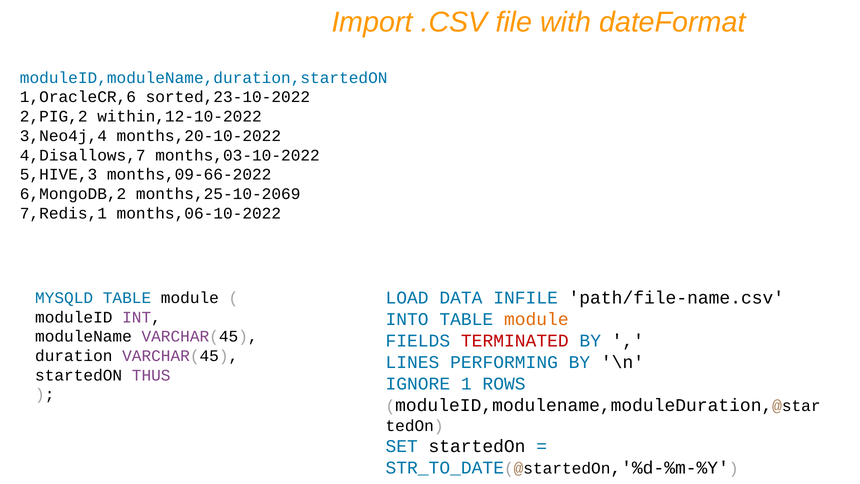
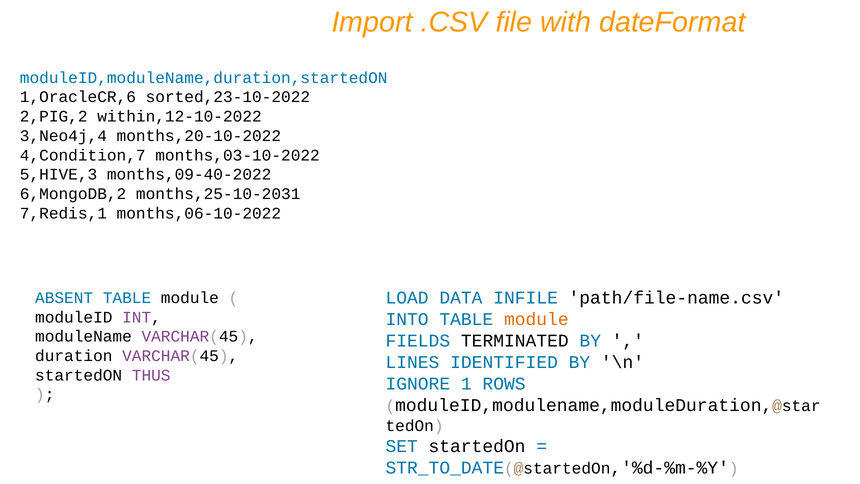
4,Disallows,7: 4,Disallows,7 -> 4,Condition,7 (83, 155)
months,09-66-2022: months,09-66-2022 -> months,09-40-2022 (189, 175)
months,25-10-2069: months,25-10-2069 -> months,25-10-2031 (218, 194)
MYSQLD: MYSQLD -> ABSENT (64, 298)
TERMINATED colour: red -> black (515, 341)
PERFORMING: PERFORMING -> IDENTIFIED (504, 362)
